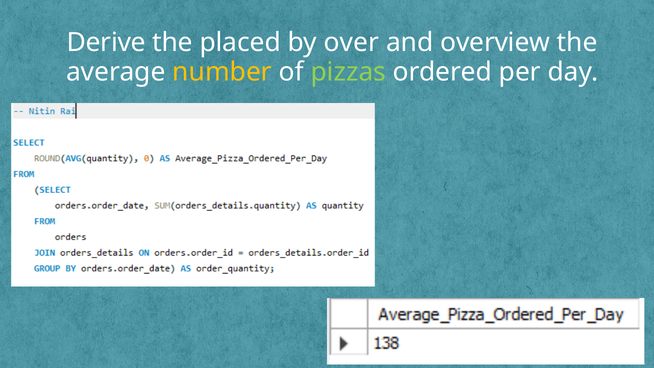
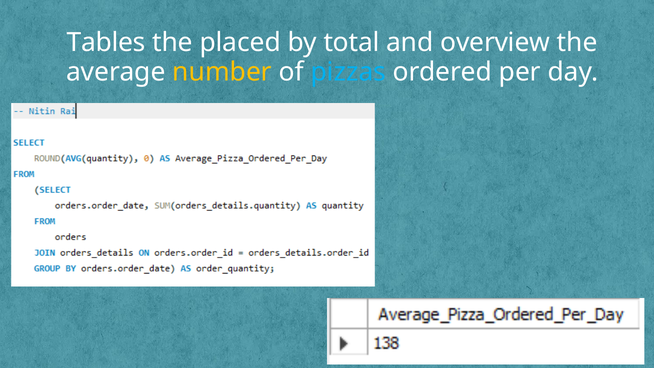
Derive: Derive -> Tables (106, 43)
over: over -> total (352, 43)
pizzas colour: light green -> light blue (348, 72)
